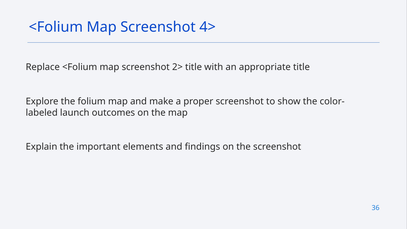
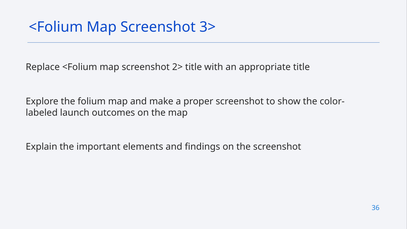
4>: 4> -> 3> (208, 27)
